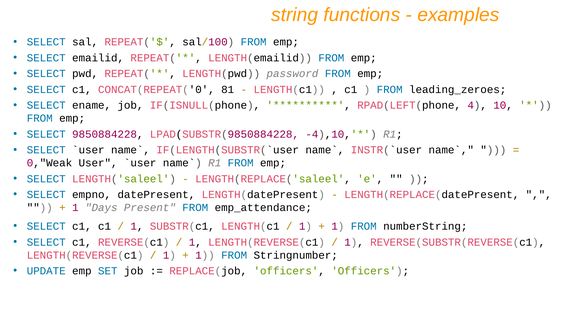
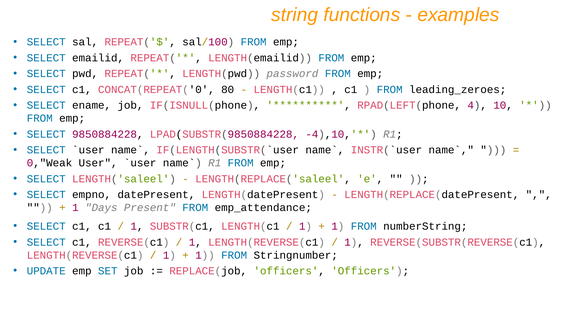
81: 81 -> 80 (228, 90)
